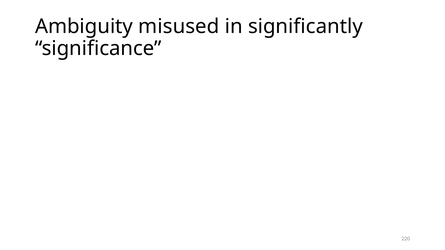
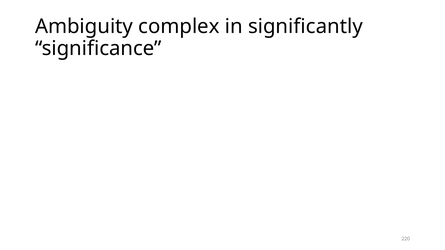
misused: misused -> complex (179, 26)
